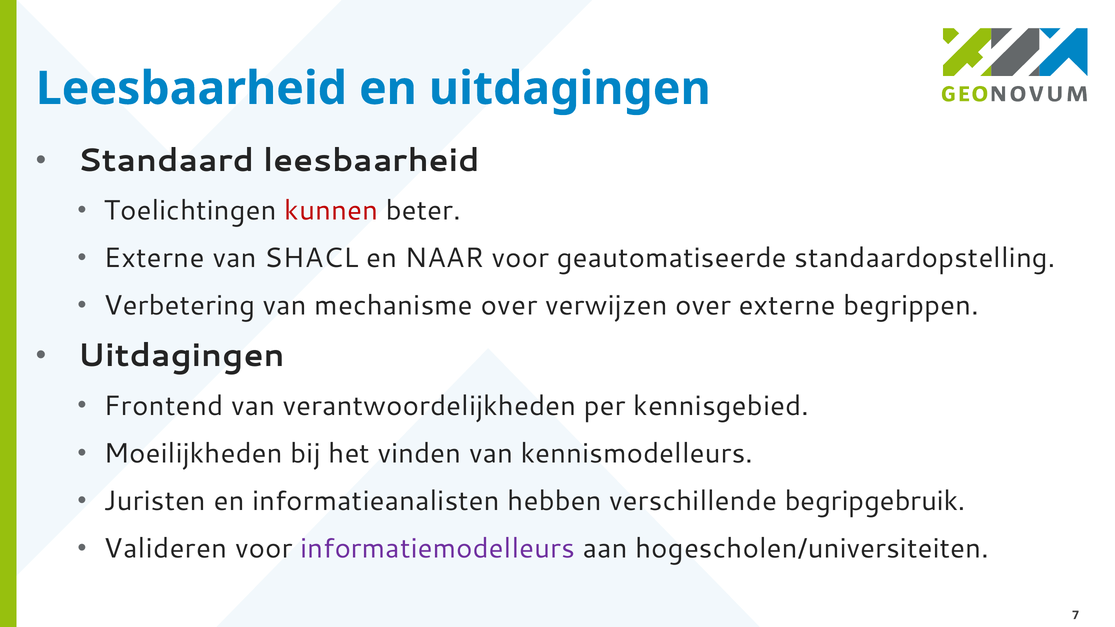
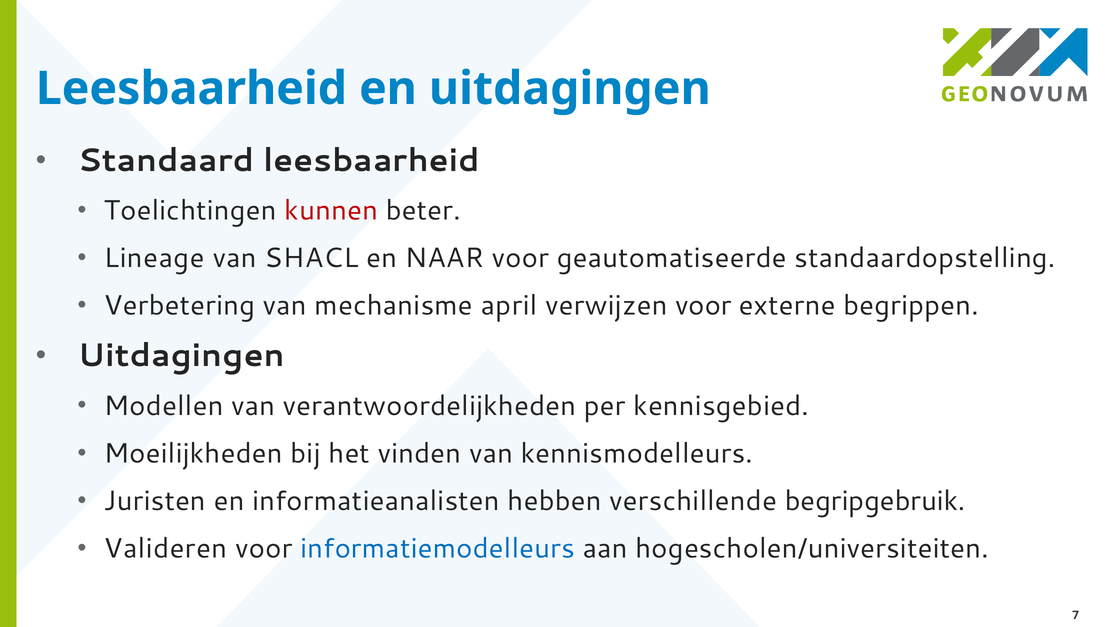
Externe: Externe -> Lineage (154, 258)
mechanisme over: over -> april (509, 306)
verwijzen over: over -> voor (703, 306)
Frontend: Frontend -> Modellen (164, 406)
informatiemodelleurs colour: purple -> blue (438, 549)
